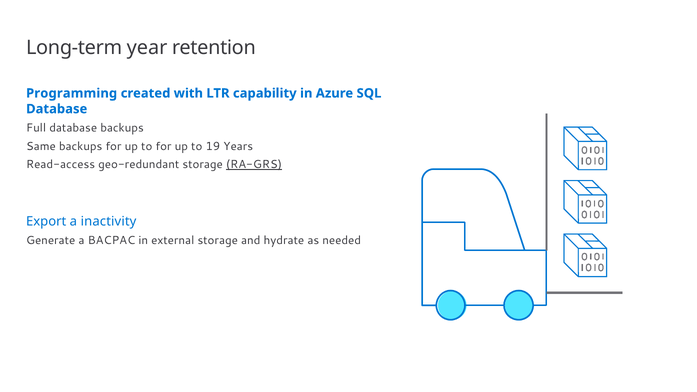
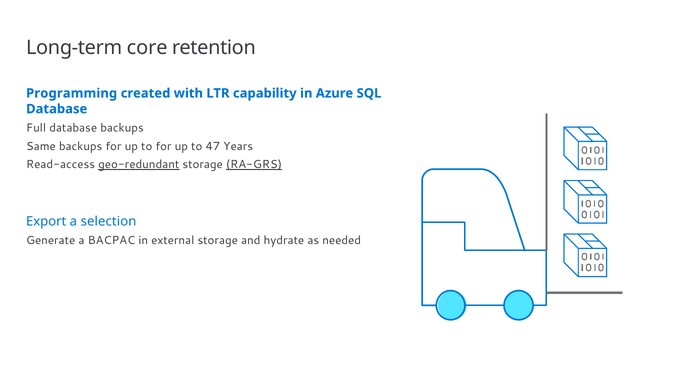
year: year -> core (147, 48)
19: 19 -> 47 (213, 146)
geo-redundant underline: none -> present (139, 165)
inactivity: inactivity -> selection (109, 221)
